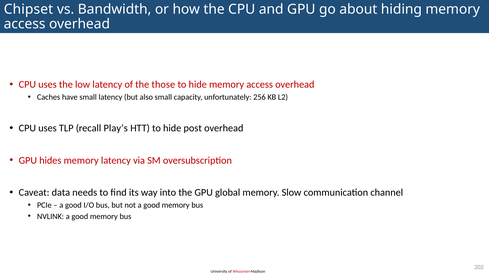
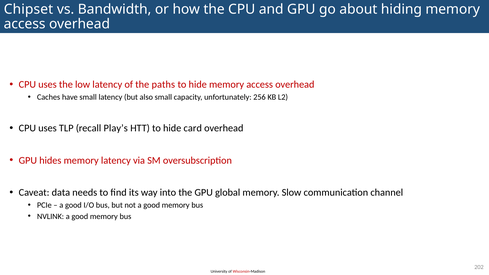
those: those -> paths (163, 85)
post: post -> card (193, 128)
